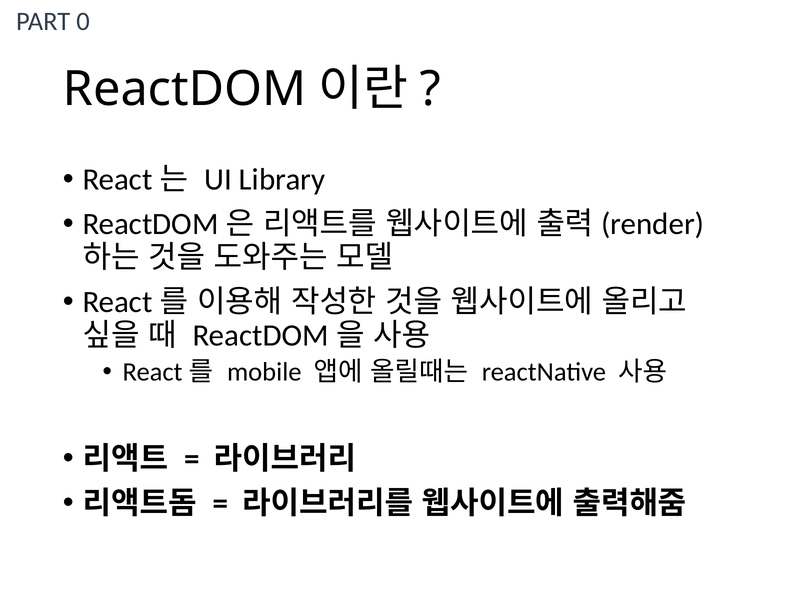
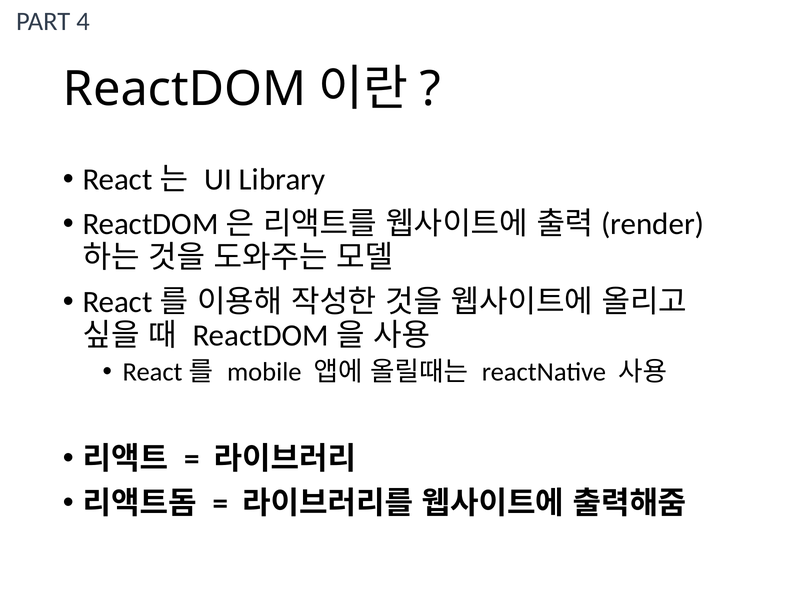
0: 0 -> 4 (83, 22)
